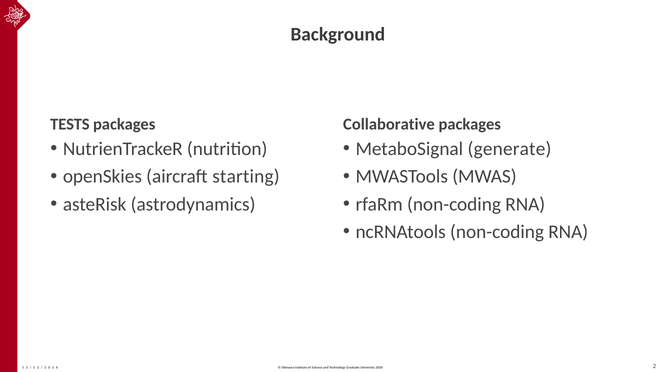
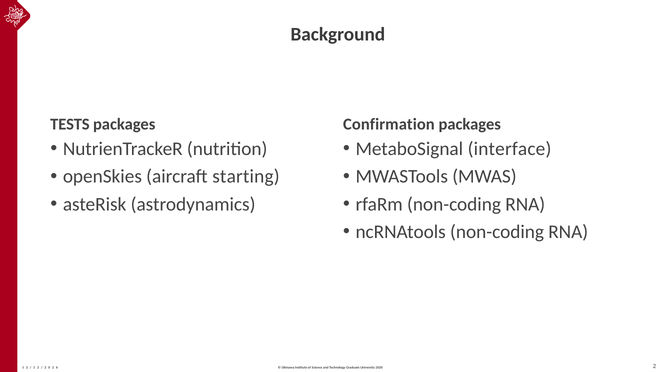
Collaborative: Collaborative -> Confirmation (389, 124)
generate: generate -> interface (509, 149)
